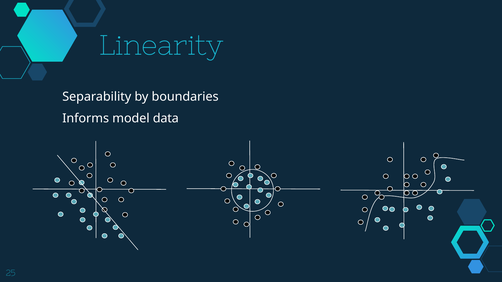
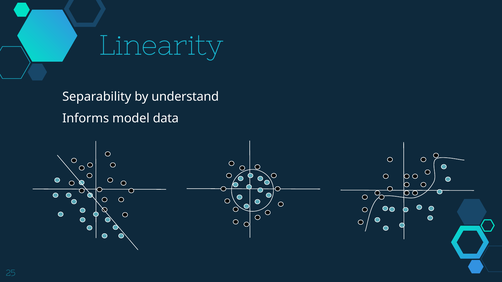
boundaries: boundaries -> understand (185, 97)
